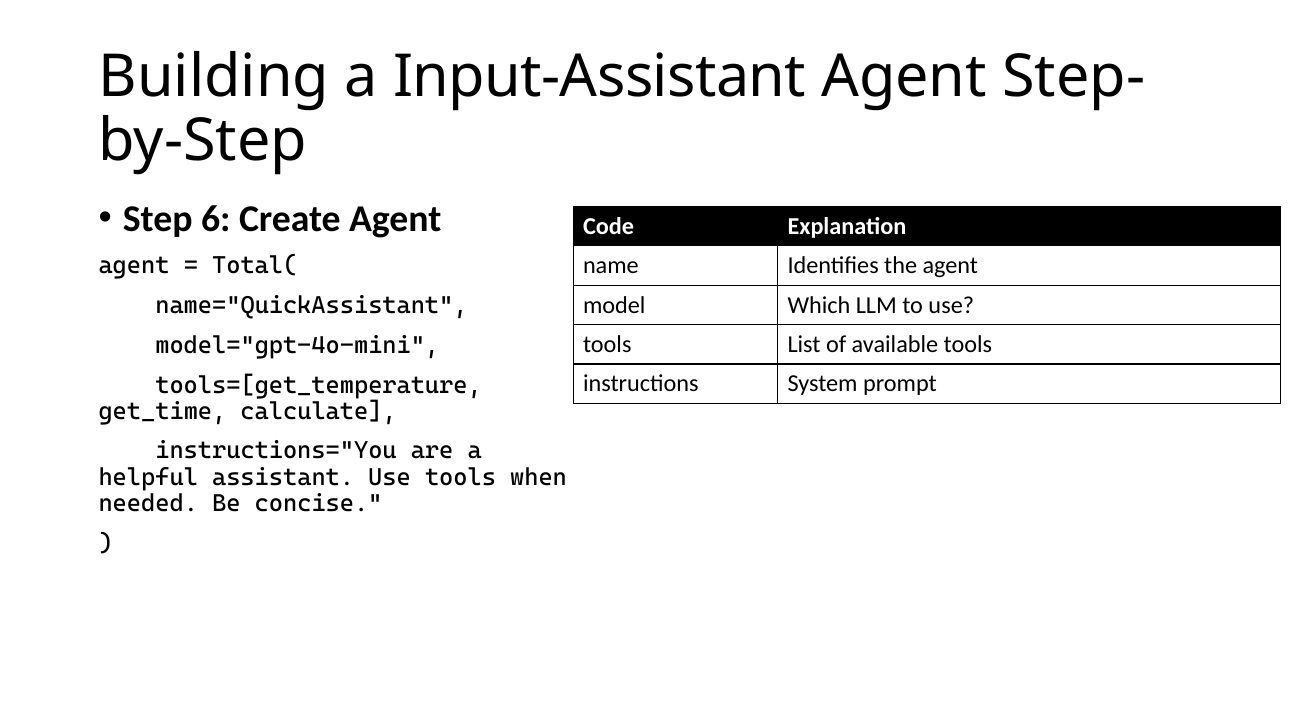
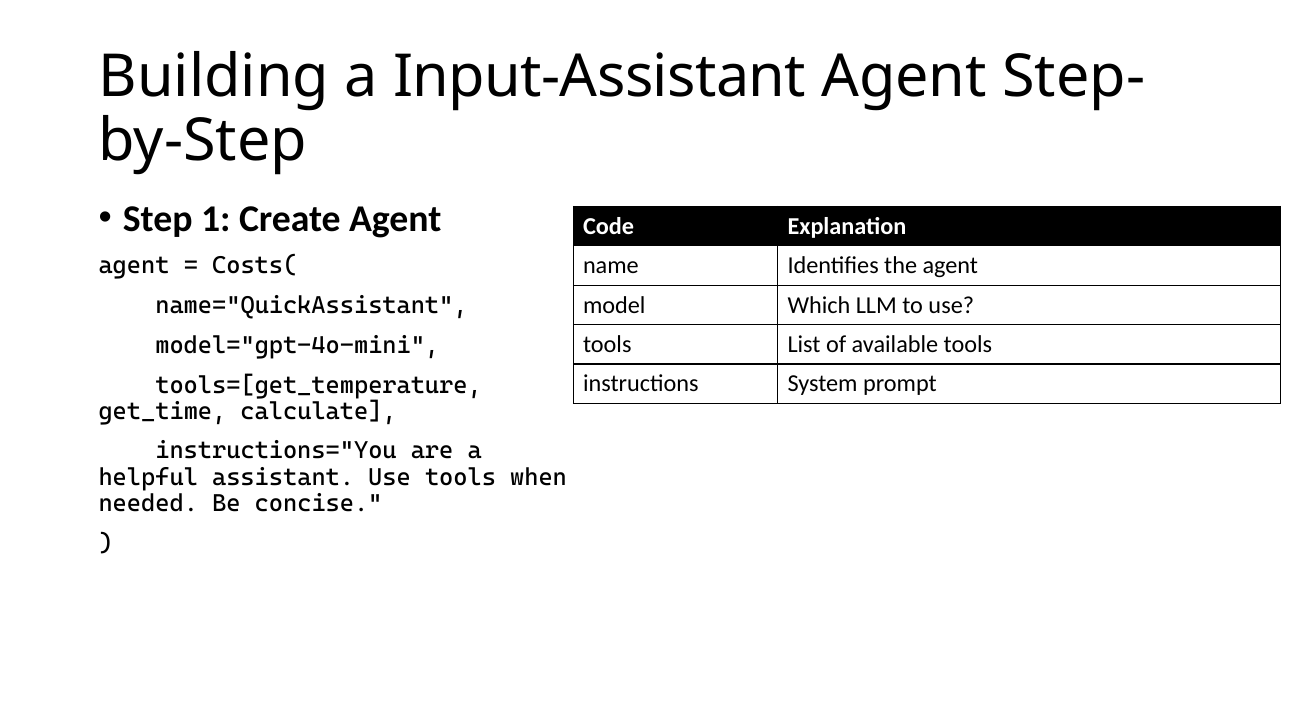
6: 6 -> 1 (216, 219)
Total(: Total( -> Costs( (255, 266)
